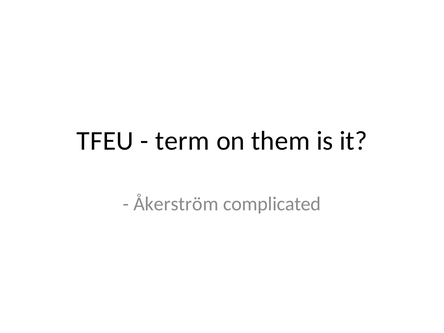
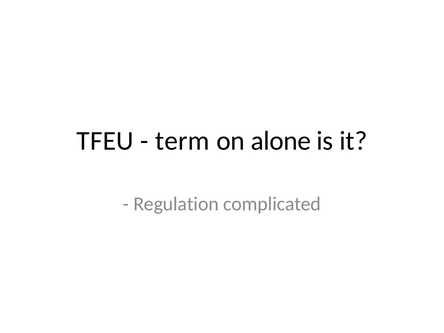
them: them -> alone (281, 141)
Åkerström: Åkerström -> Regulation (176, 204)
